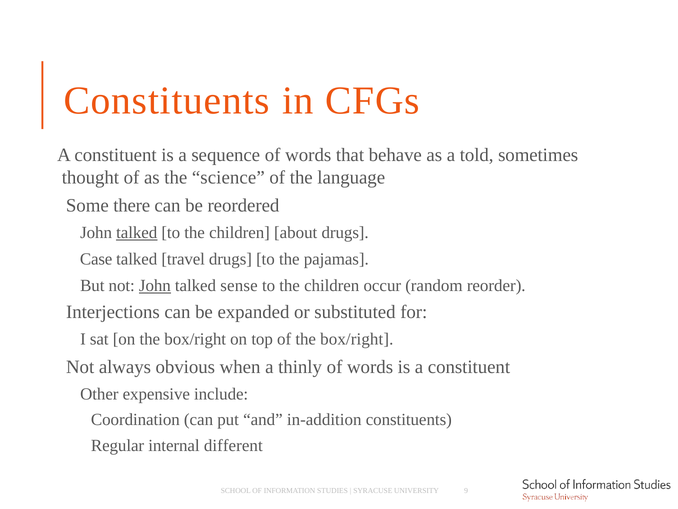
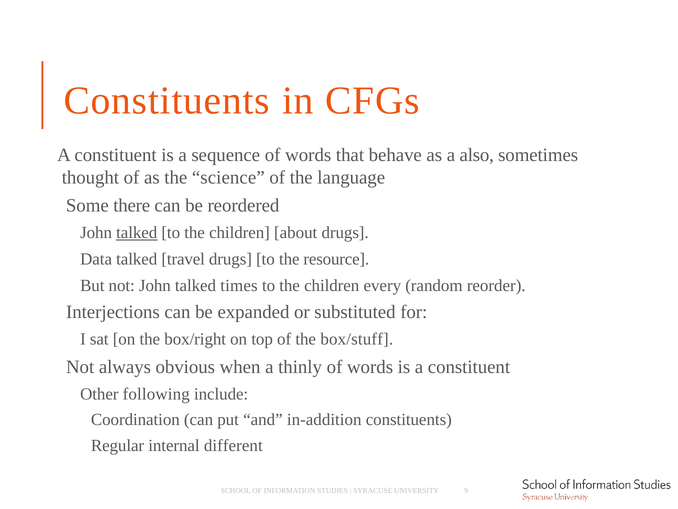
told: told -> also (477, 155)
Case: Case -> Data (96, 259)
pajamas: pajamas -> resource (336, 259)
John underline: present -> none (155, 285)
sense: sense -> times (239, 285)
occur: occur -> every (382, 285)
of the box/right: box/right -> box/stuff (357, 339)
expensive: expensive -> following (156, 394)
